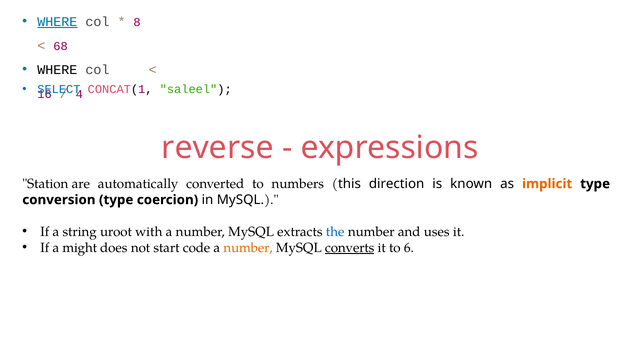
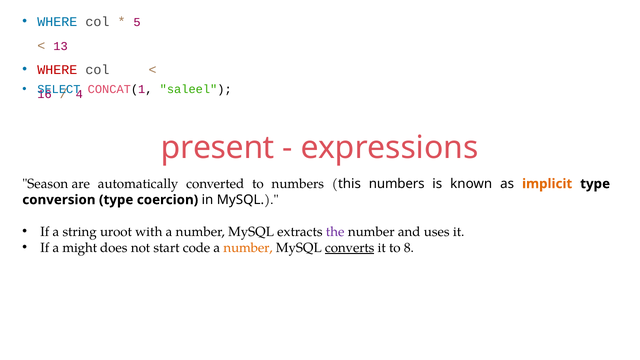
WHERE underline: present -> none (57, 22)
8: 8 -> 5 (137, 22)
68: 68 -> 13 (61, 46)
WHERE colour: black -> red (57, 70)
reverse: reverse -> present (218, 148)
Station: Station -> Season (45, 184)
this direction: direction -> numbers (397, 184)
the colour: blue -> purple (335, 232)
6: 6 -> 8 (409, 248)
